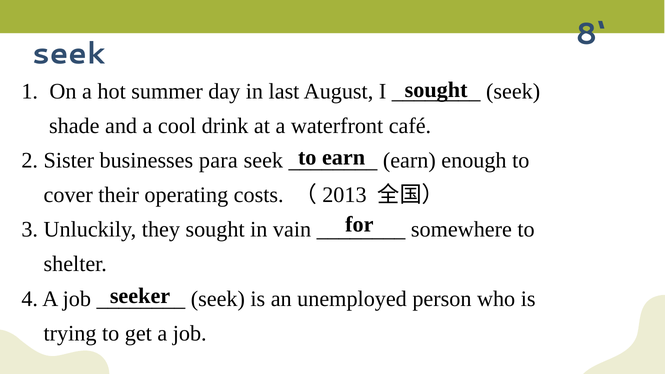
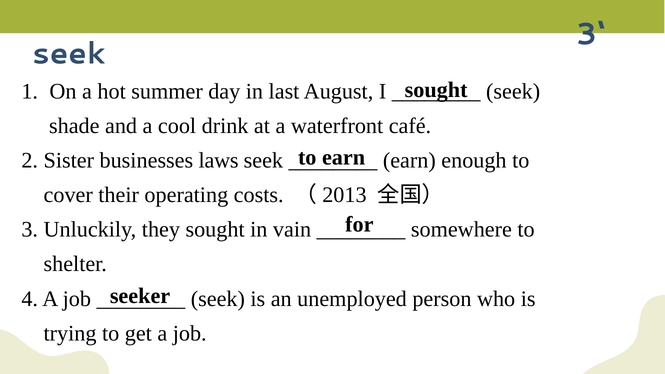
8‘: 8‘ -> 3‘ (590, 34)
para: para -> laws (219, 160)
